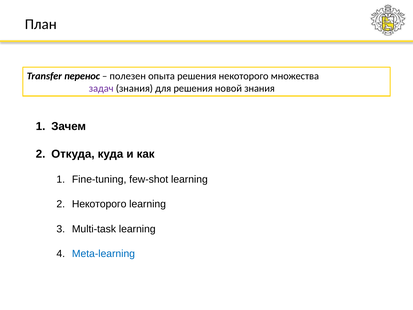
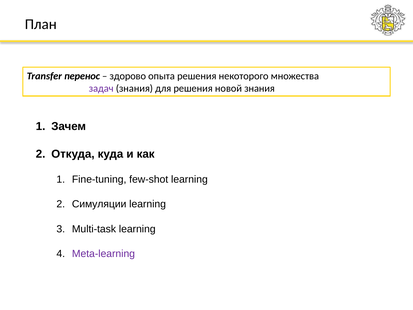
полезен: полезен -> здорово (128, 76)
Некоторого: Некоторого -> Симуляции (99, 204)
Meta-learning colour: blue -> purple (103, 254)
